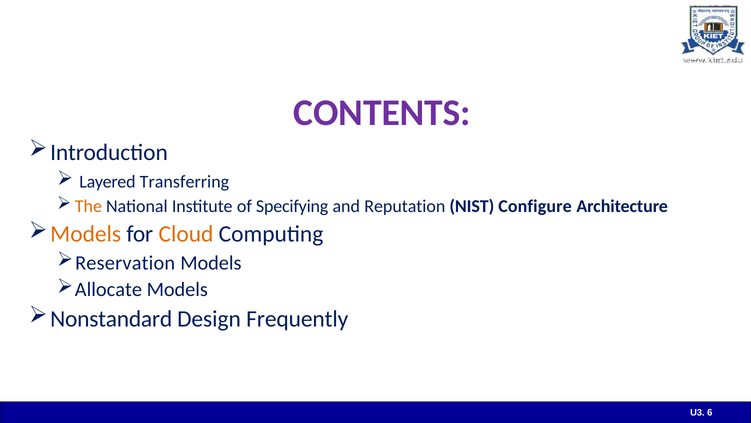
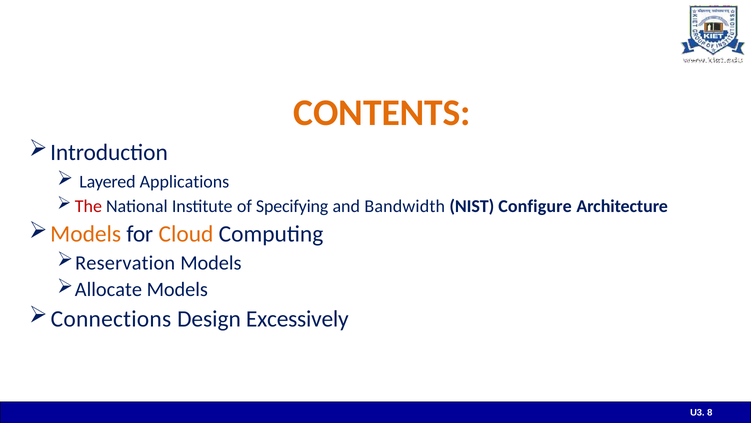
CONTENTS colour: purple -> orange (382, 113)
Transferring: Transferring -> Applications (184, 182)
The colour: orange -> red (88, 206)
Reputation: Reputation -> Bandwidth (405, 206)
Nonstandard: Nonstandard -> Connections (111, 319)
Frequently: Frequently -> Excessively (297, 319)
6: 6 -> 8 (710, 412)
